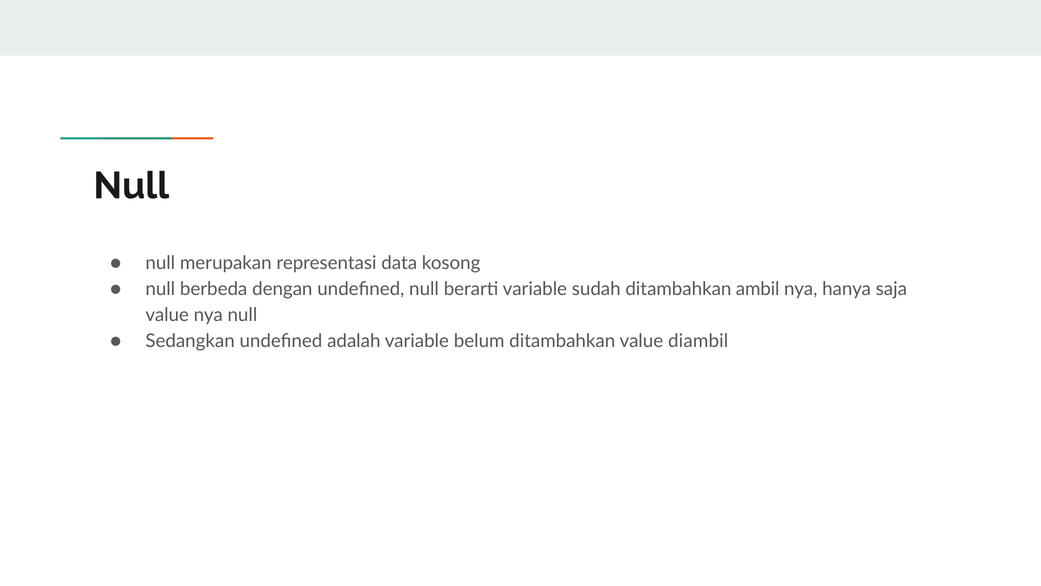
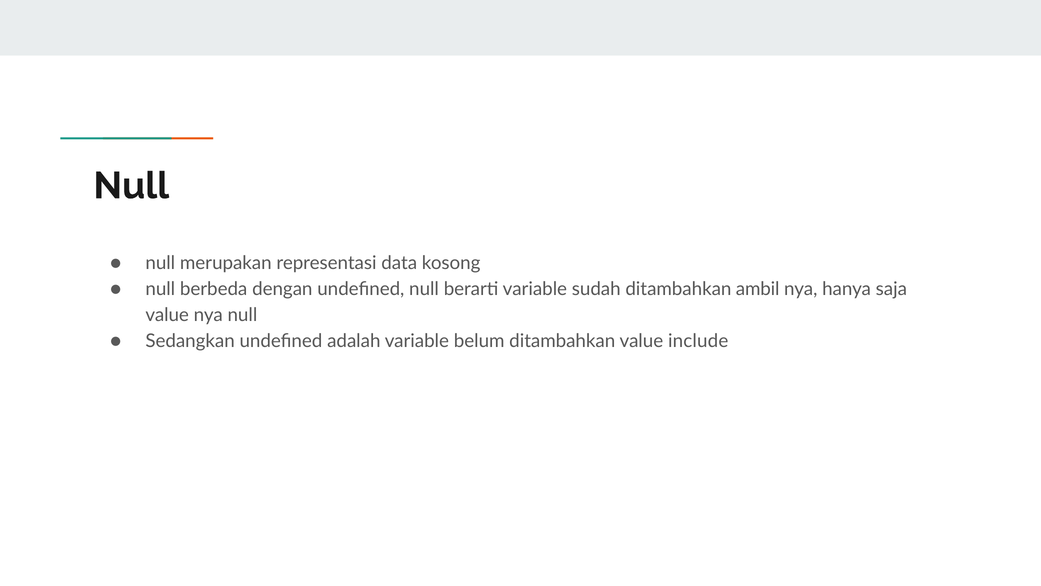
diambil: diambil -> include (698, 341)
